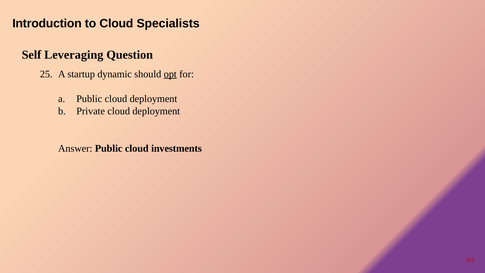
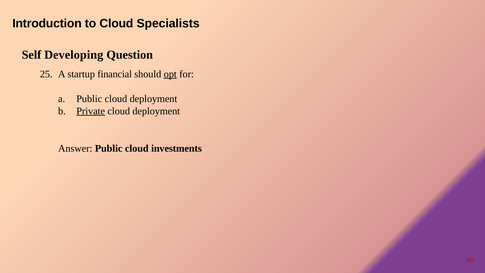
Leveraging: Leveraging -> Developing (74, 55)
dynamic: dynamic -> financial (115, 74)
Private underline: none -> present (91, 111)
